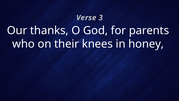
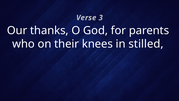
honey: honey -> stilled (146, 44)
